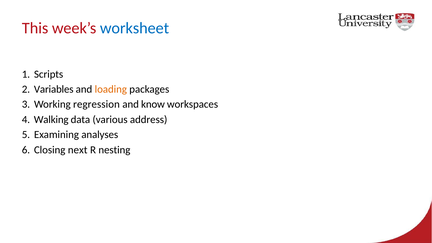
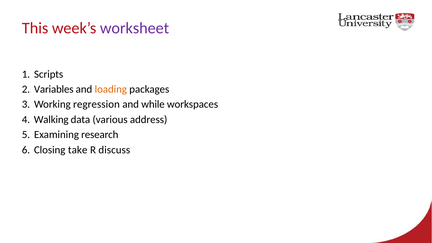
worksheet colour: blue -> purple (135, 28)
know: know -> while (153, 104)
analyses: analyses -> research (100, 135)
next: next -> take (78, 150)
nesting: nesting -> discuss (114, 150)
